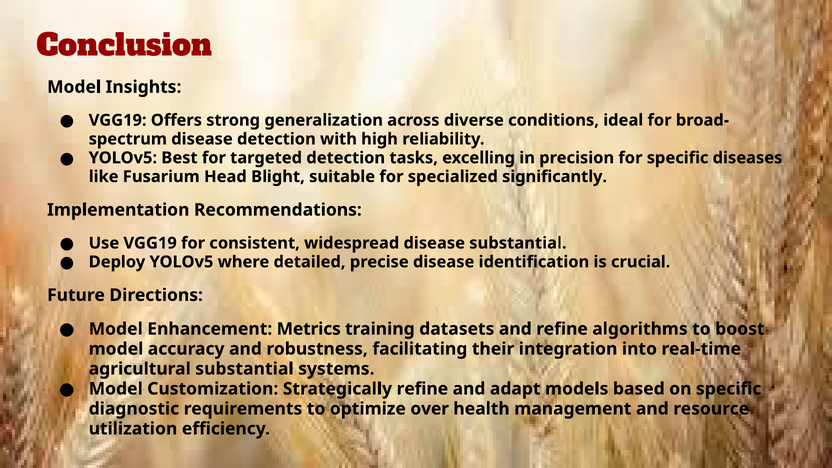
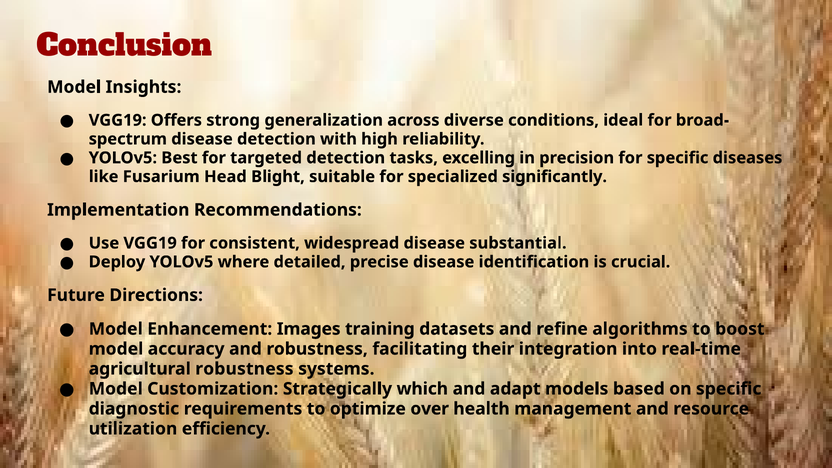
Metrics: Metrics -> Images (309, 329)
agricultural substantial: substantial -> robustness (244, 369)
Strategically refine: refine -> which (422, 389)
